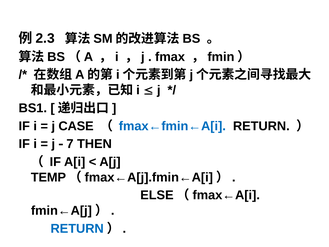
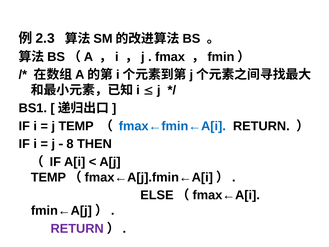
j CASE: CASE -> TEMP (76, 126)
7: 7 -> 8 (70, 144)
RETURN colour: blue -> purple (77, 228)
